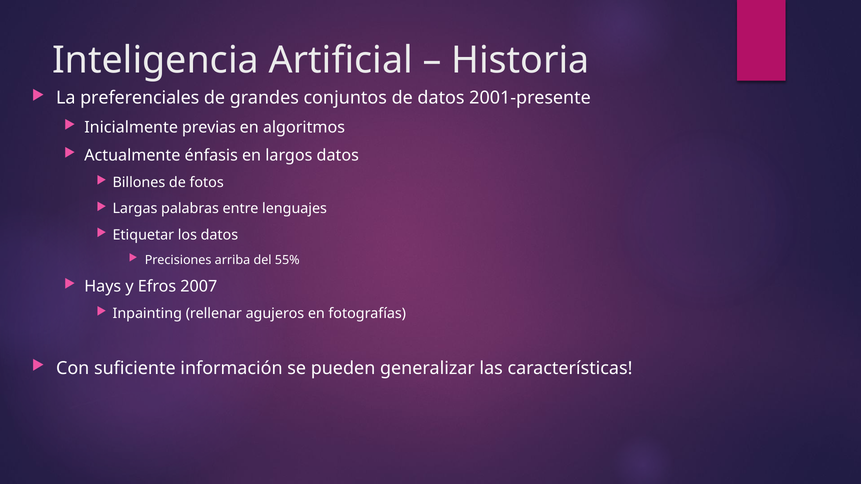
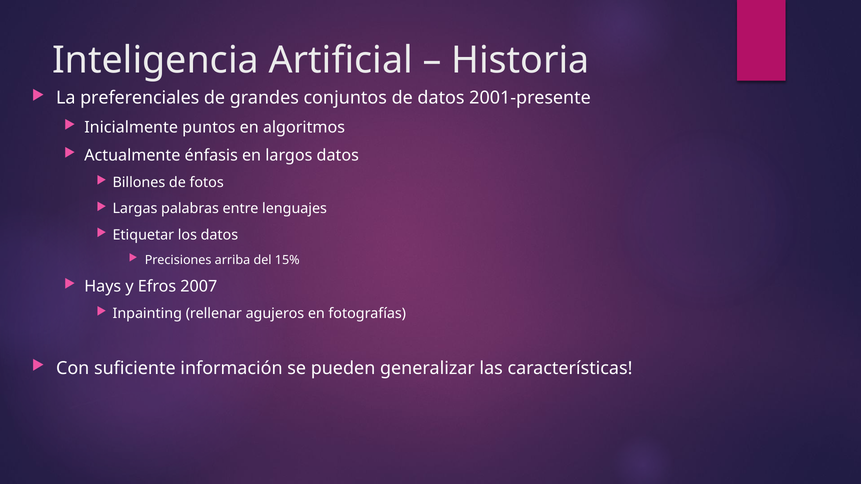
previas: previas -> puntos (209, 127)
55%: 55% -> 15% (287, 260)
